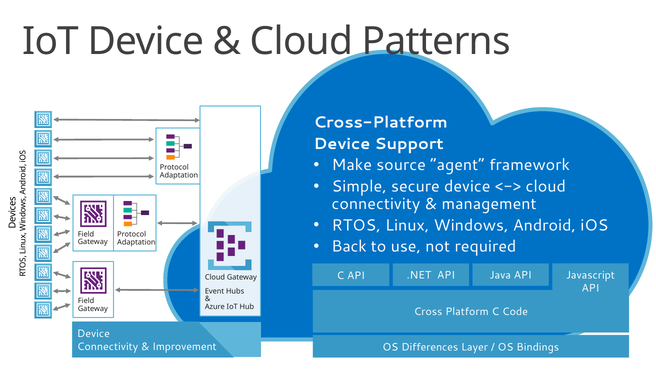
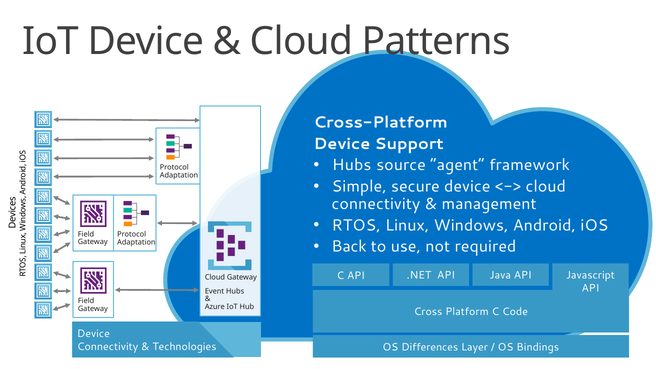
Make: Make -> Hubs (352, 165)
Improvement: Improvement -> Technologies (184, 347)
